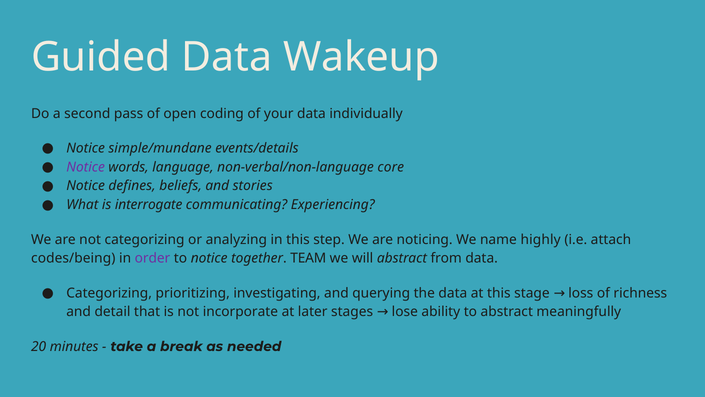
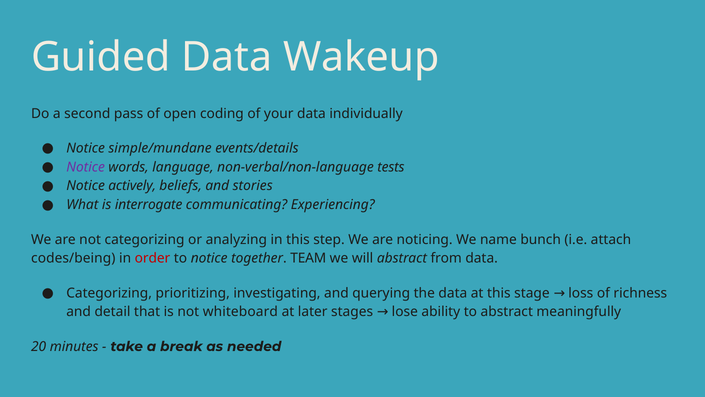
core: core -> tests (391, 167)
defines: defines -> actively (132, 186)
highly: highly -> bunch (541, 239)
order colour: purple -> red (152, 258)
incorporate: incorporate -> whiteboard (240, 312)
